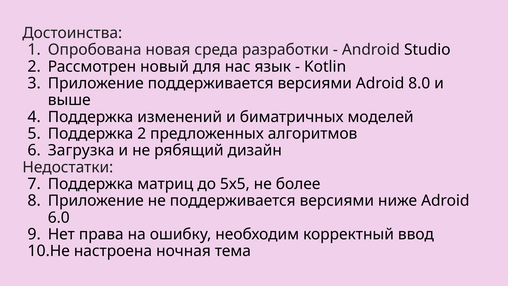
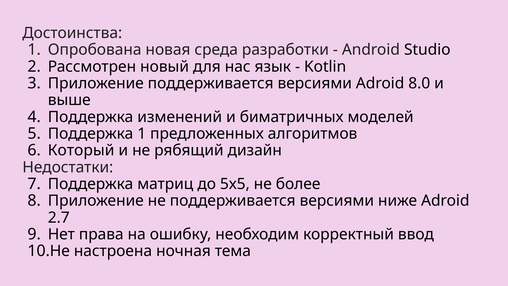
Поддержка 2: 2 -> 1 (142, 134)
Загрузка: Загрузка -> Который (81, 150)
6.0: 6.0 -> 2.7 (59, 217)
